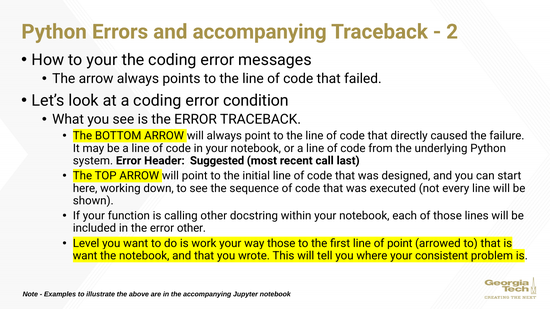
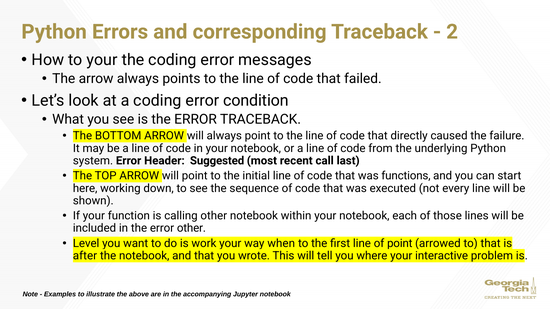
and accompanying: accompanying -> corresponding (260, 32)
designed: designed -> functions (406, 176)
other docstring: docstring -> notebook (254, 216)
way those: those -> when (281, 244)
want: want -> after (85, 256)
consistent: consistent -> interactive (442, 256)
